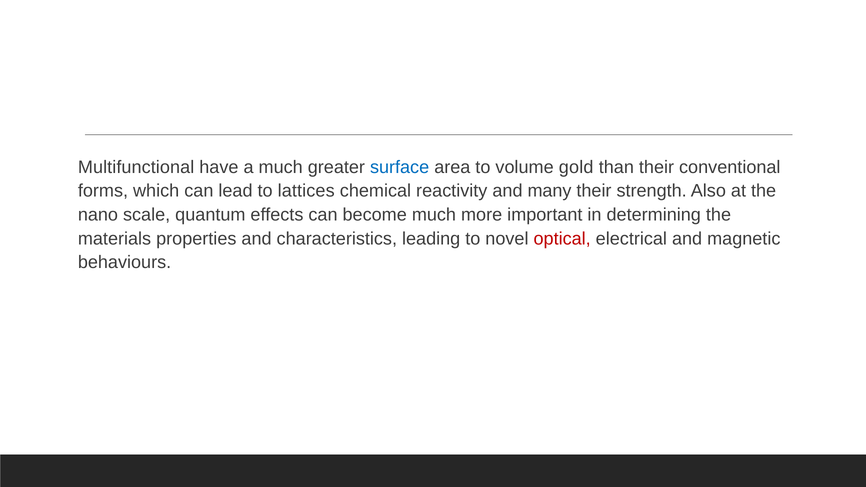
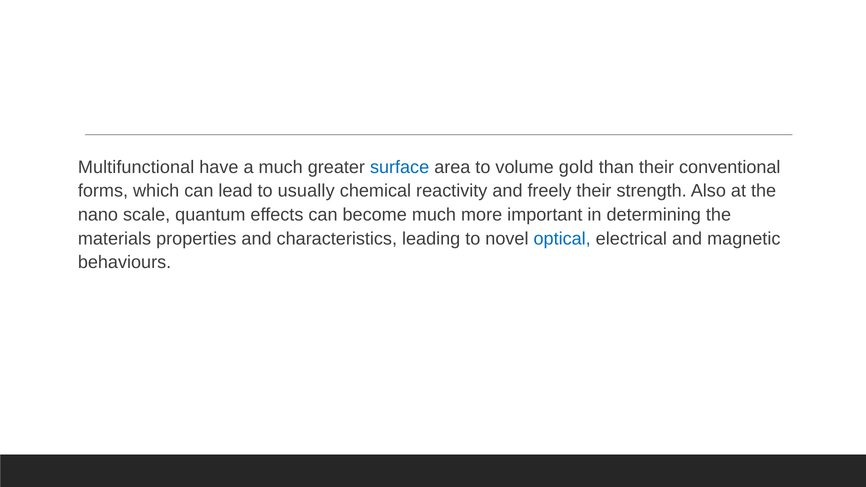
lattices: lattices -> usually (306, 191)
many: many -> freely (549, 191)
optical colour: red -> blue (562, 239)
